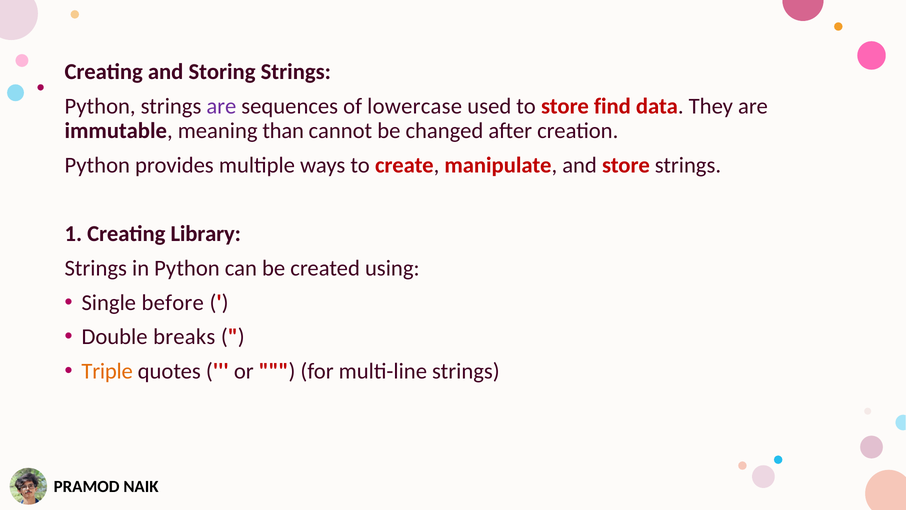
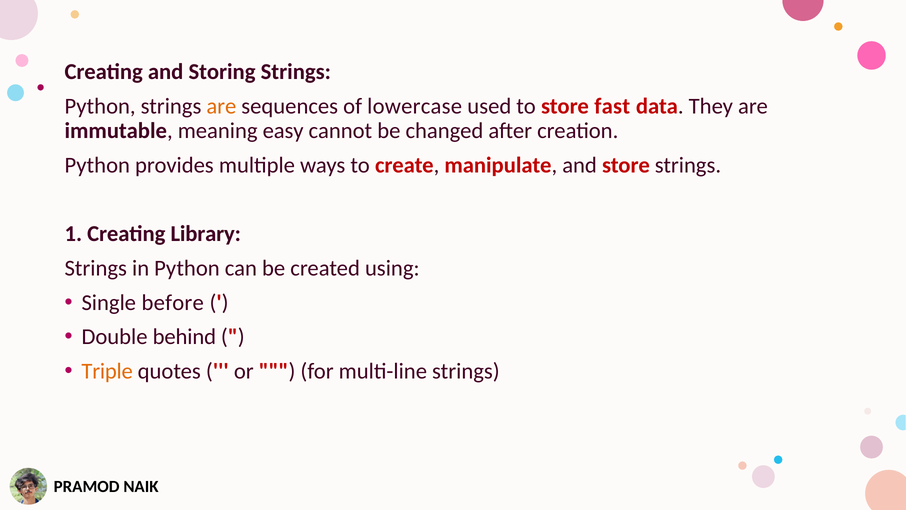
are colour: purple -> orange (221, 106)
find: find -> fast (612, 106)
than: than -> easy (283, 131)
breaks: breaks -> behind (184, 337)
